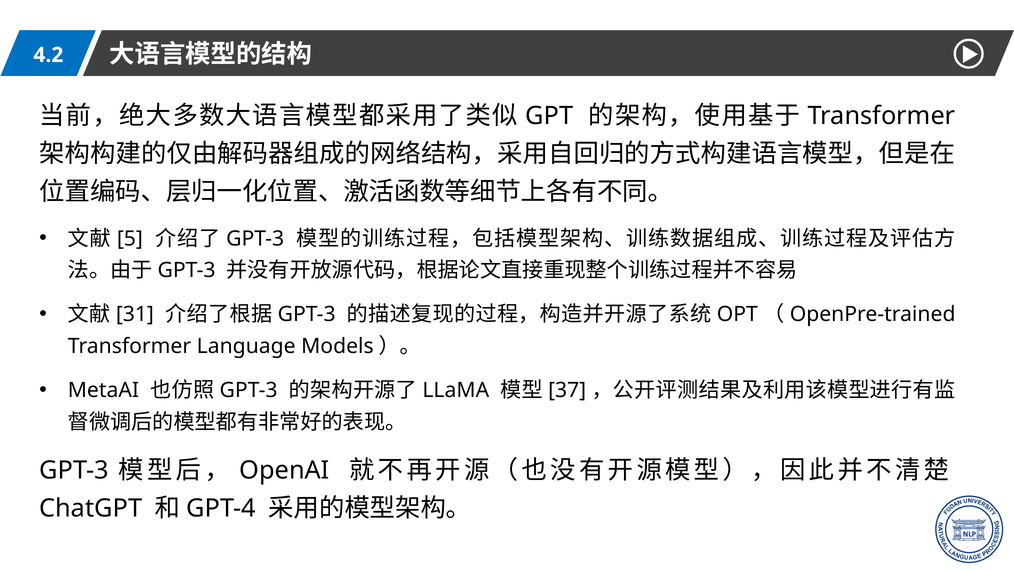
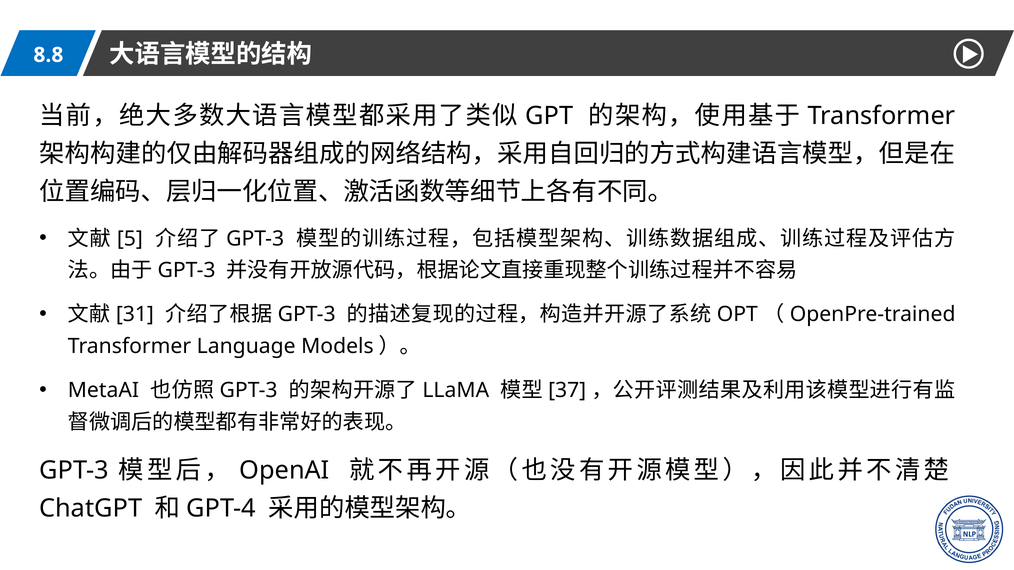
4.2: 4.2 -> 8.8 (48, 55)
